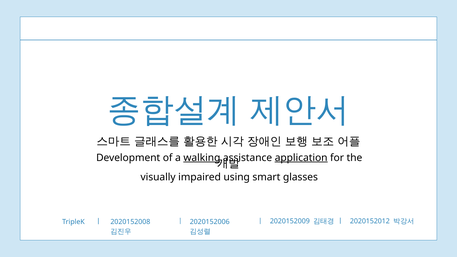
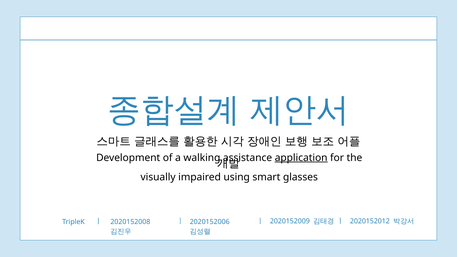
walking underline: present -> none (202, 158)
